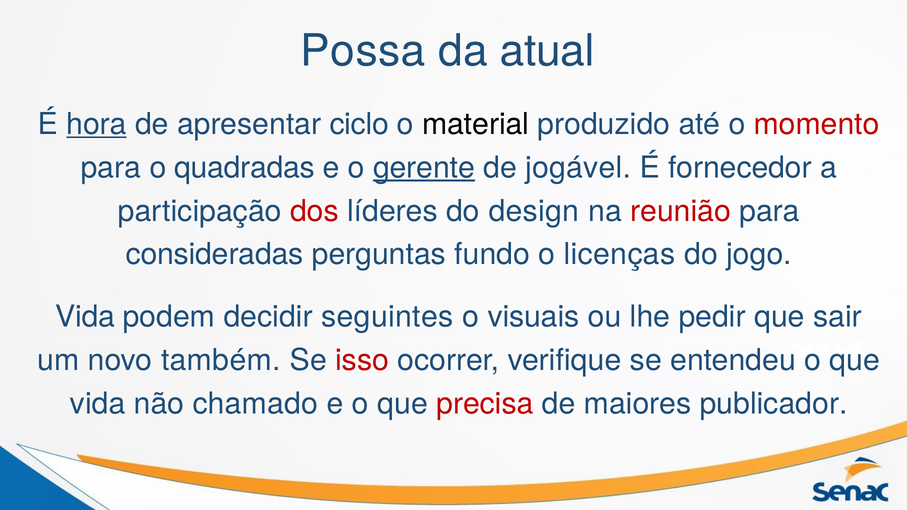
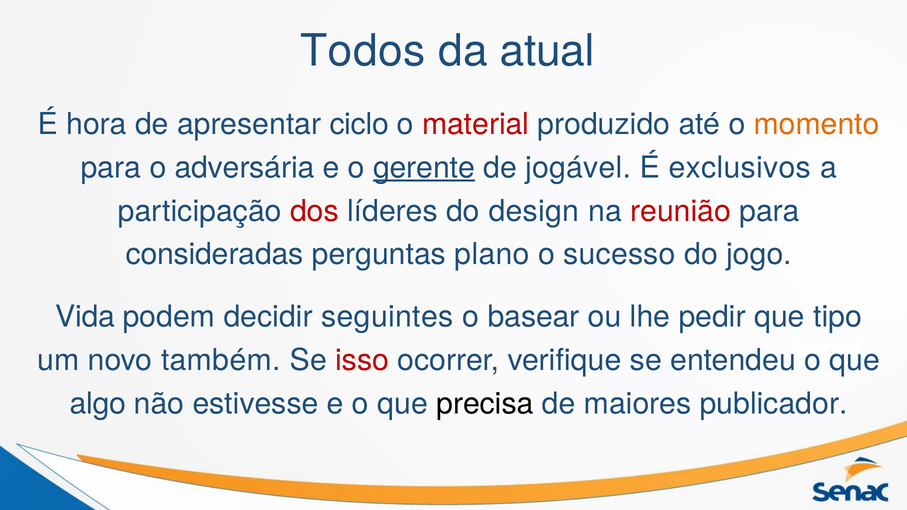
Possa: Possa -> Todos (363, 51)
hora underline: present -> none (96, 124)
material colour: black -> red (476, 124)
momento colour: red -> orange (817, 124)
quadradas: quadradas -> adversária (245, 168)
fornecedor: fornecedor -> exclusivos (740, 168)
fundo: fundo -> plano (492, 255)
licenças: licenças -> sucesso (620, 255)
visuais: visuais -> basear (534, 317)
sair: sair -> tipo (838, 317)
vida: vida -> algo (98, 404)
chamado: chamado -> estivesse (255, 404)
precisa colour: red -> black (485, 404)
